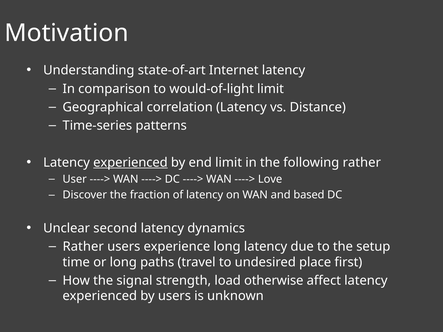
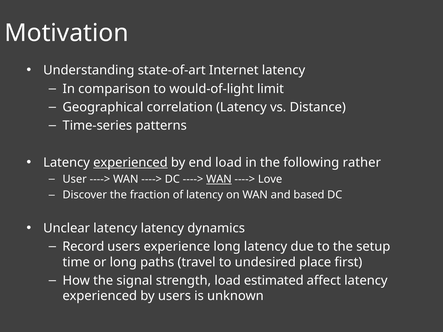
end limit: limit -> load (229, 163)
WAN underline: none -> present (219, 179)
Unclear second: second -> latency (115, 228)
Rather: Rather -> Record (83, 247)
otherwise: otherwise -> estimated (274, 281)
